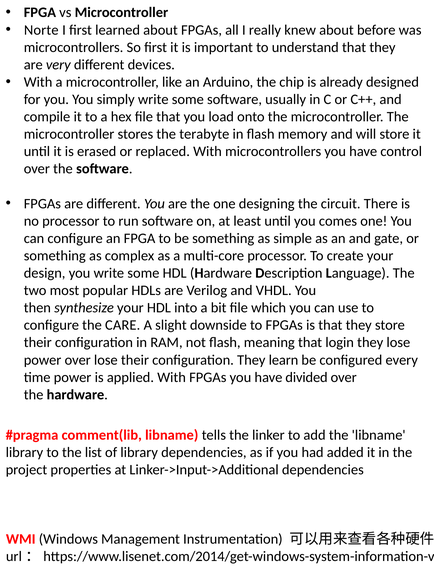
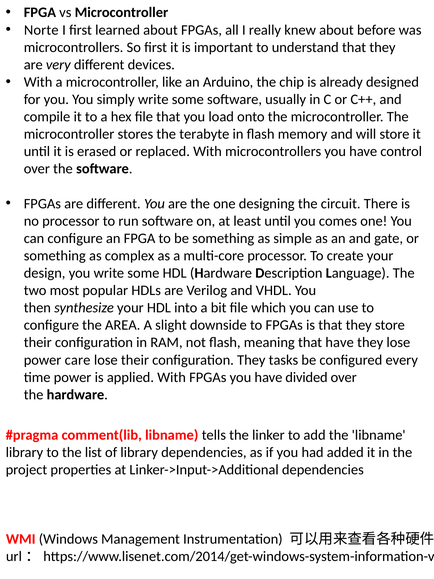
CARE: CARE -> AREA (123, 325)
that login: login -> have (340, 342)
power over: over -> care (78, 360)
learn: learn -> tasks (283, 360)
